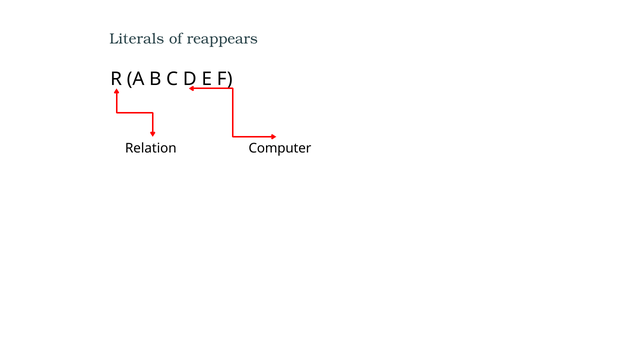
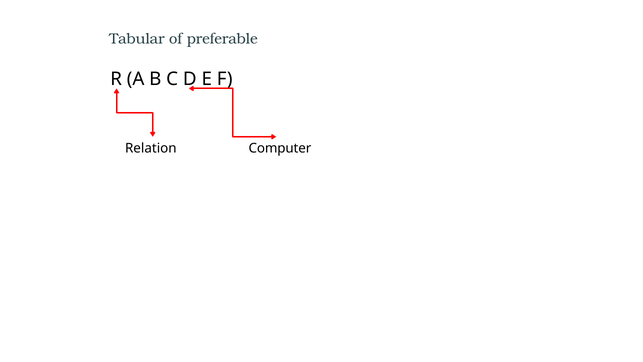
Literals: Literals -> Tabular (137, 39)
reappears: reappears -> preferable (222, 39)
